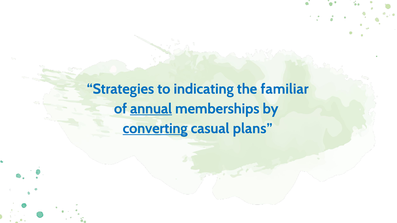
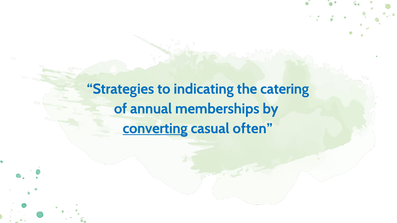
familiar: familiar -> catering (285, 89)
annual underline: present -> none (151, 109)
plans: plans -> often (253, 129)
